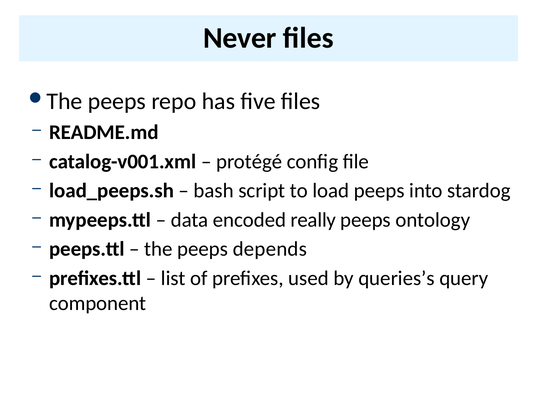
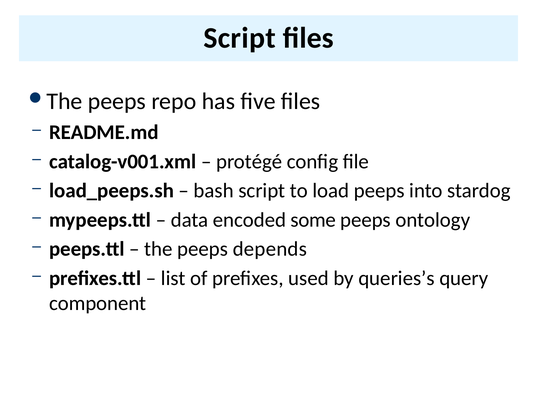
Never: Never -> Script (240, 38)
really: really -> some (313, 220)
